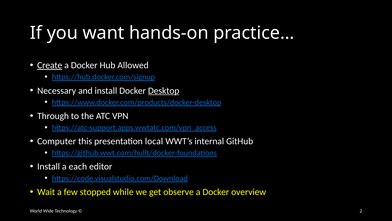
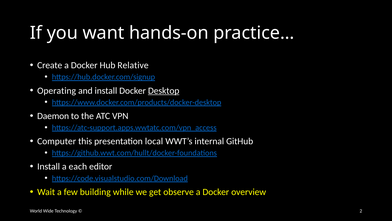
Create underline: present -> none (50, 65)
Allowed: Allowed -> Relative (133, 65)
Necessary: Necessary -> Operating (57, 90)
Through: Through -> Daemon (53, 116)
stopped: stopped -> building (95, 192)
